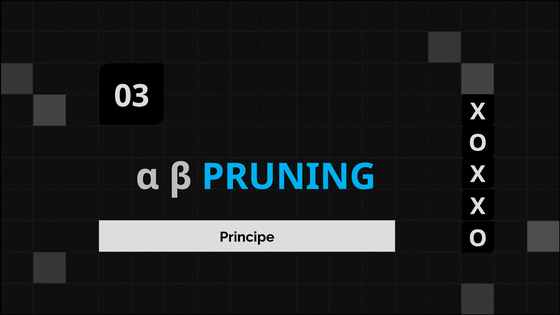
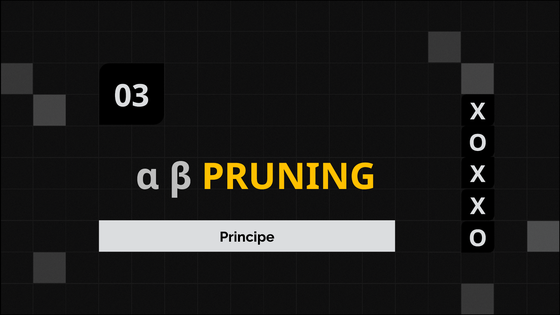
PRUNING colour: light blue -> yellow (289, 177)
